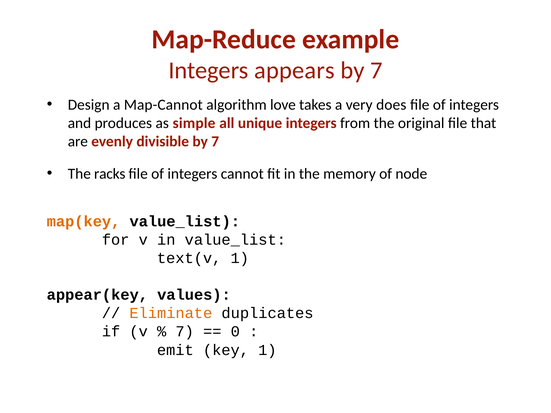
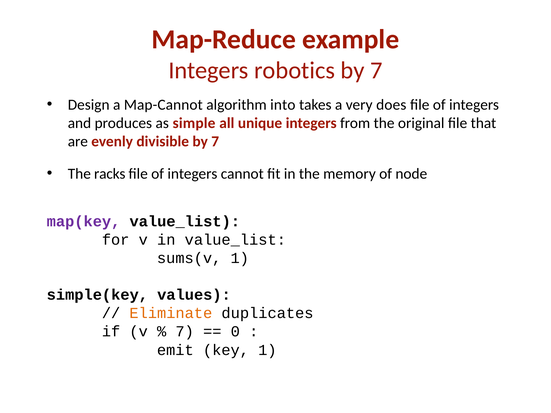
appears: appears -> robotics (295, 71)
love: love -> into (283, 105)
map(key colour: orange -> purple (84, 222)
text(v: text(v -> sums(v (189, 258)
appear(key: appear(key -> simple(key (97, 295)
